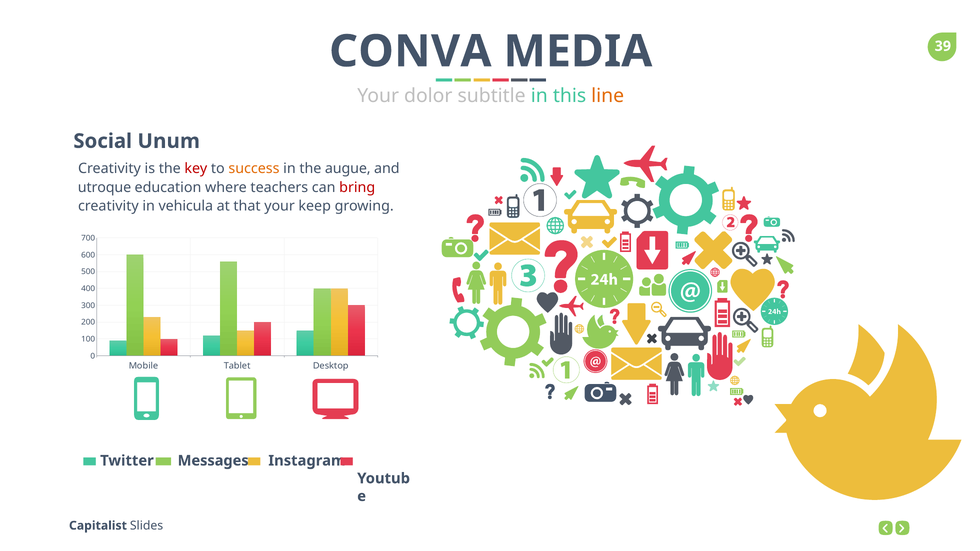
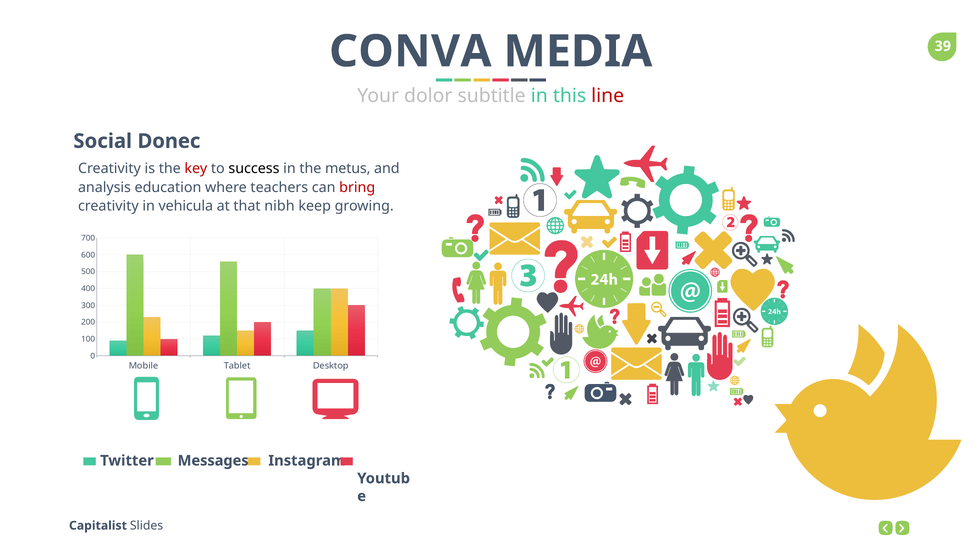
line colour: orange -> red (608, 96)
Unum: Unum -> Donec (169, 141)
success colour: orange -> black (254, 169)
augue: augue -> metus (348, 169)
utroque: utroque -> analysis (104, 187)
that your: your -> nibh (279, 206)
